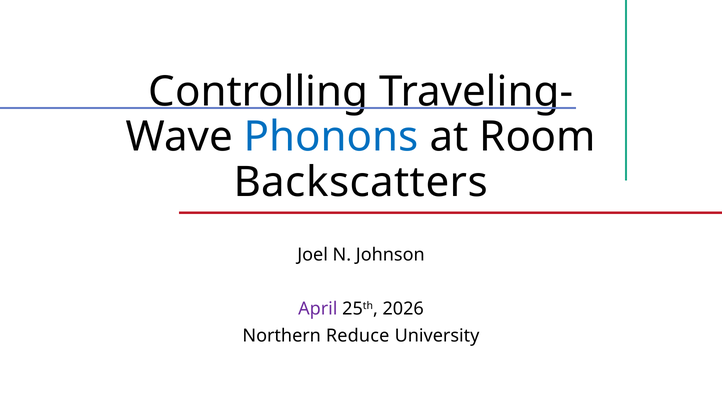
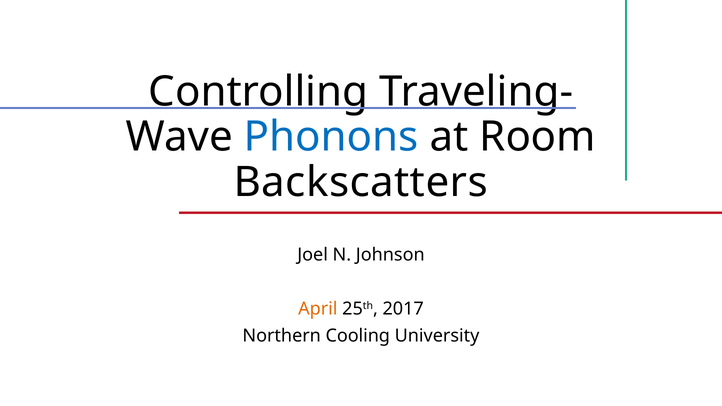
April colour: purple -> orange (318, 309)
2026: 2026 -> 2017 (403, 309)
Reduce: Reduce -> Cooling (358, 336)
